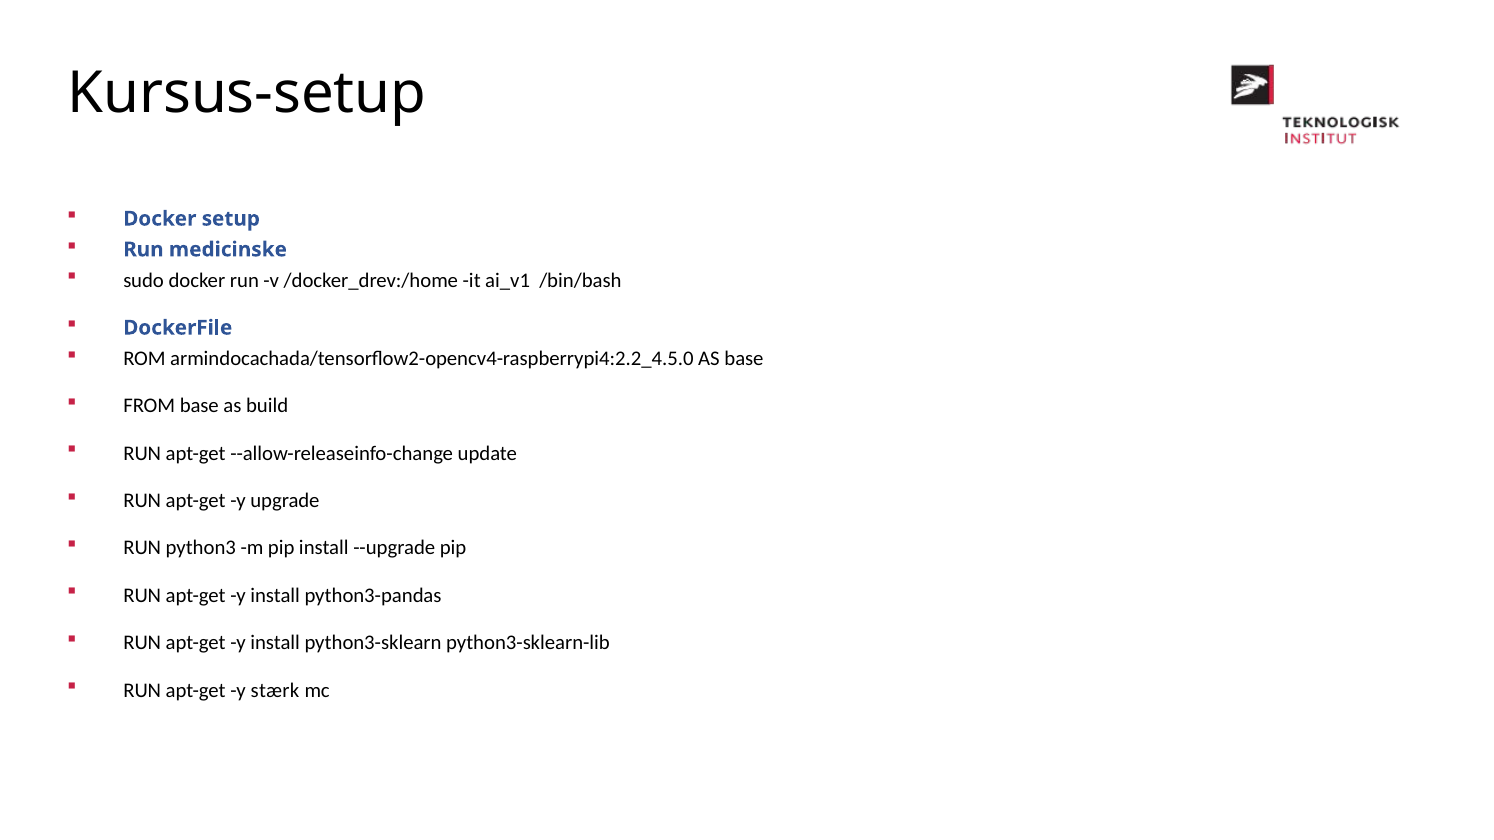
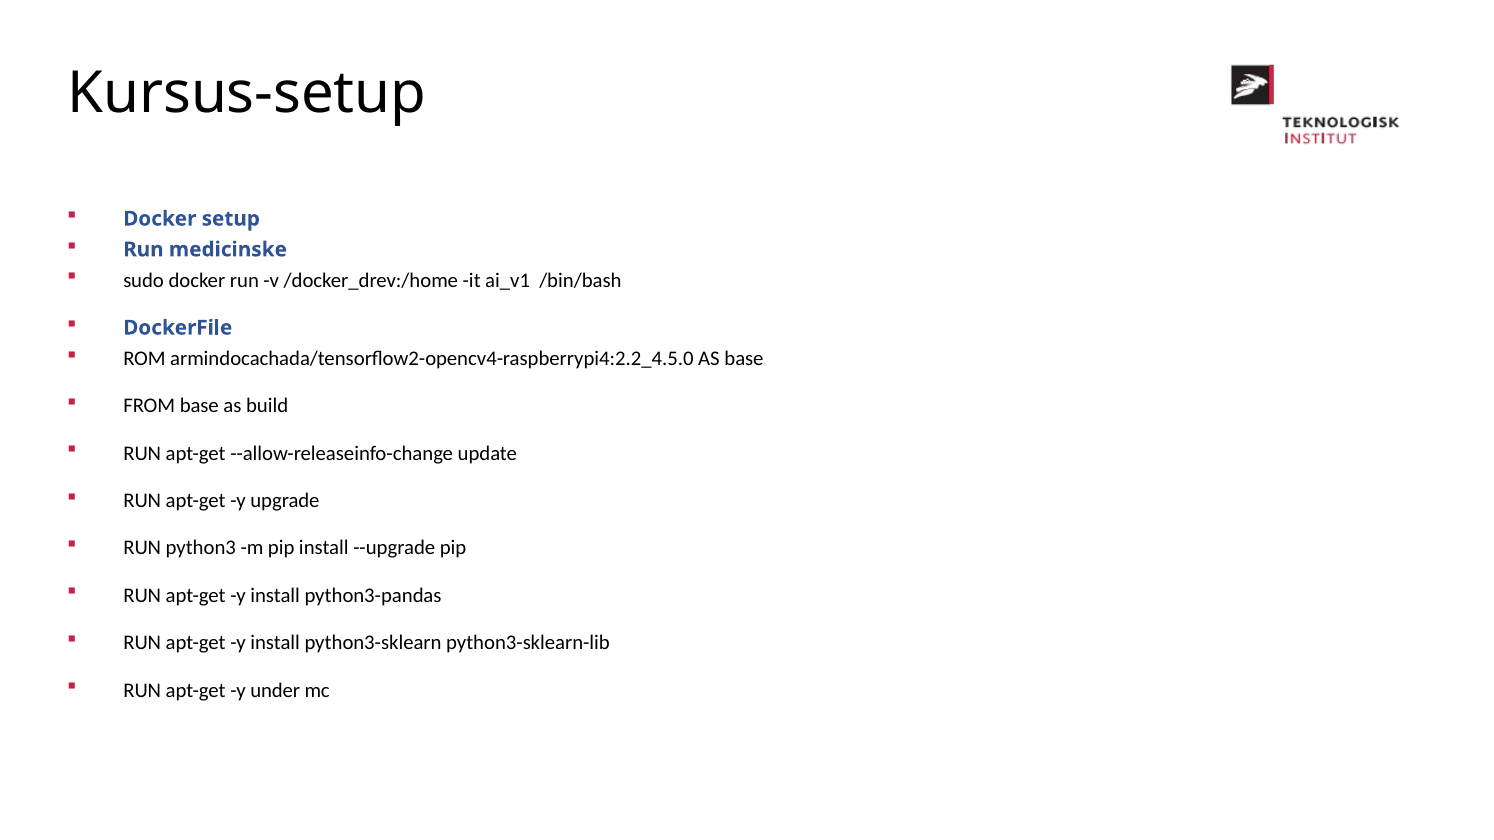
stærk: stærk -> under (275, 691)
